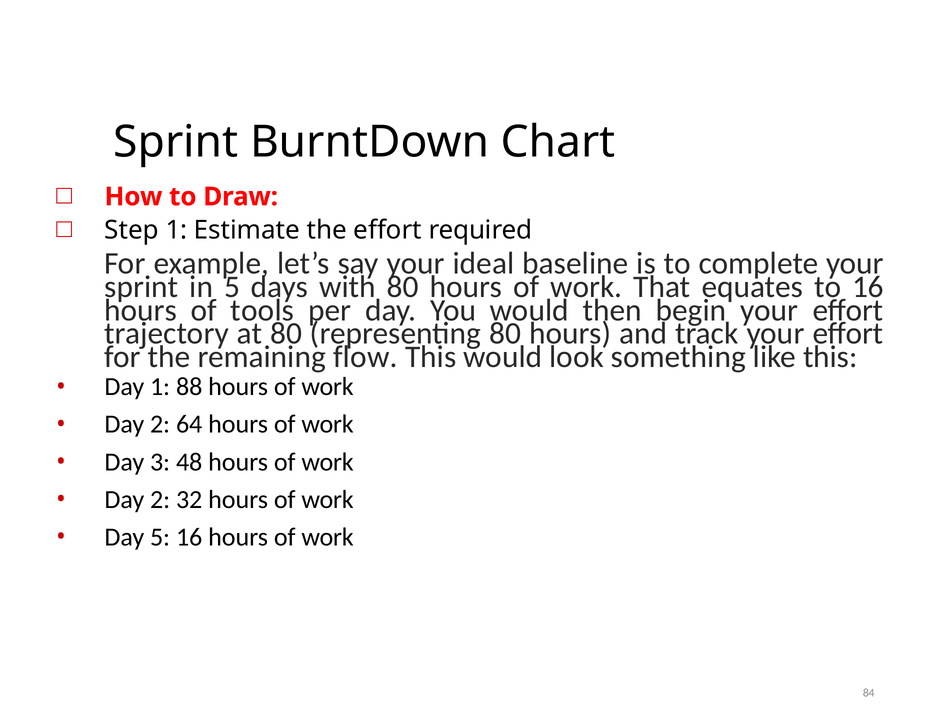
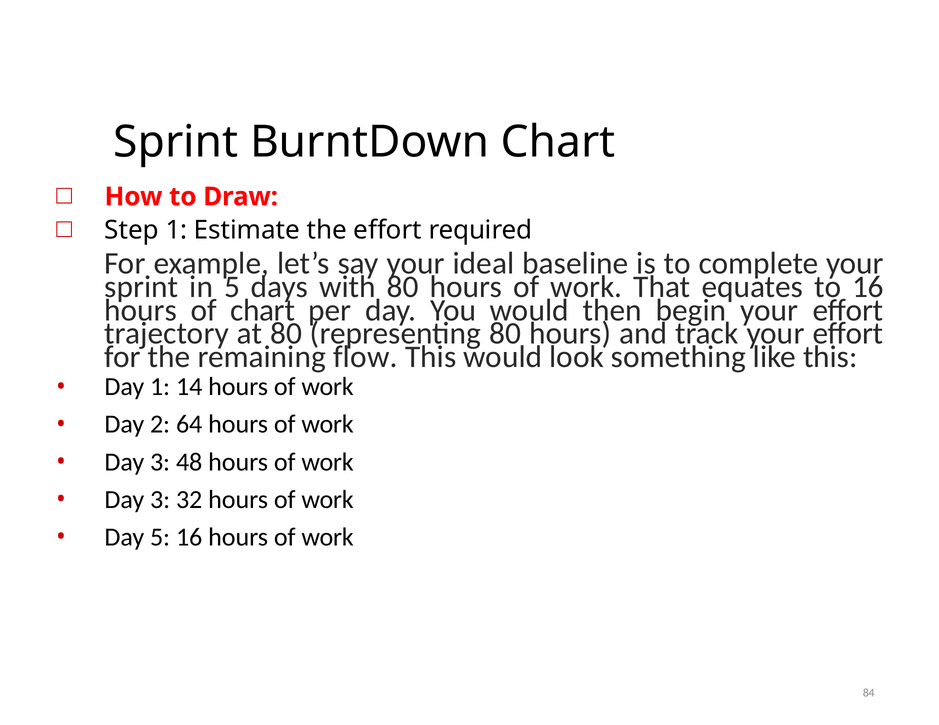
of tools: tools -> chart (263, 310)
88: 88 -> 14 (189, 387)
2: 2 -> 3 (160, 500)
